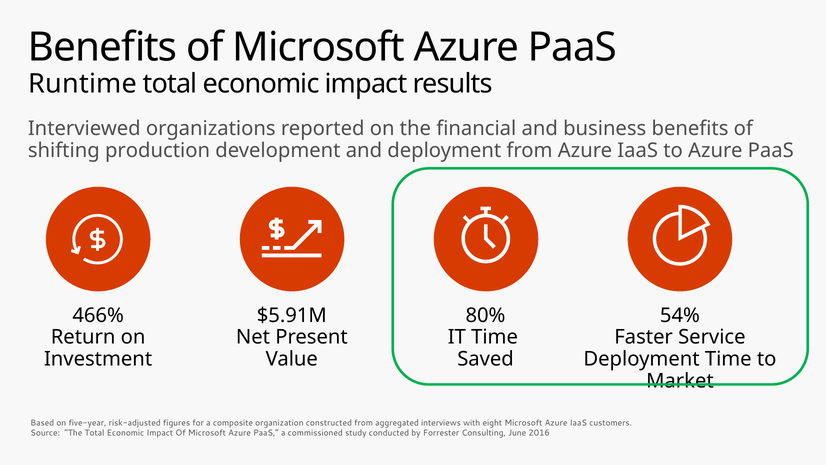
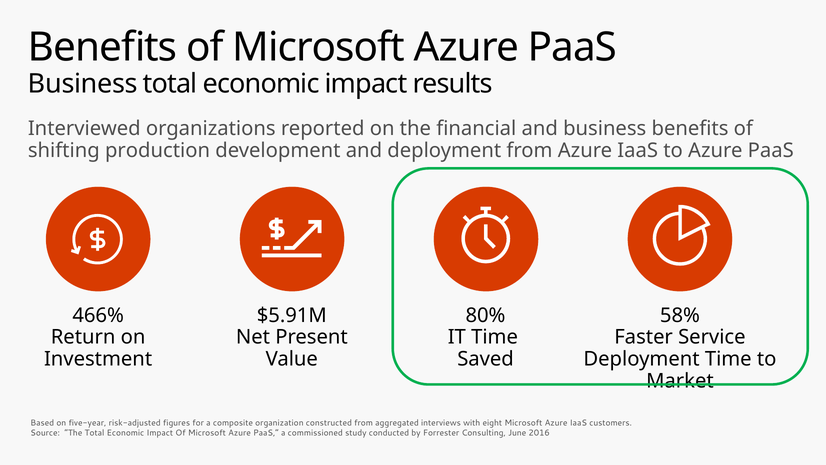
Runtime: Runtime -> Business (83, 84)
54%: 54% -> 58% (680, 315)
